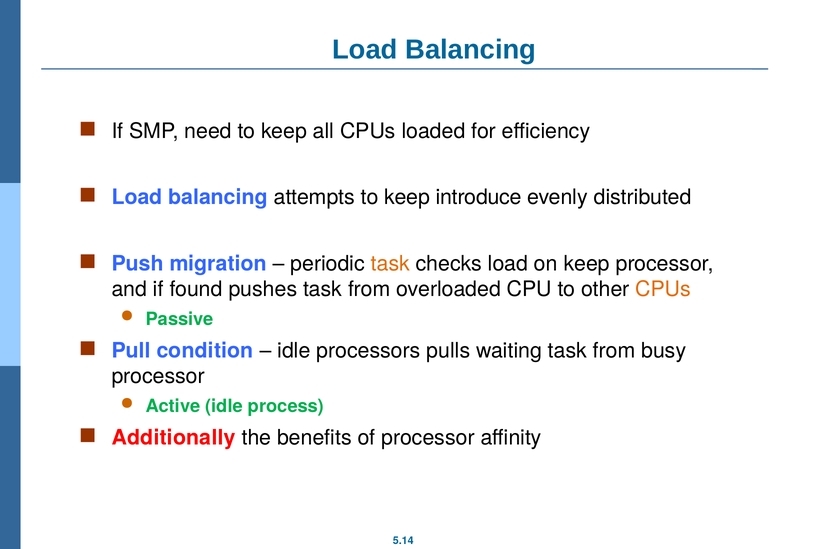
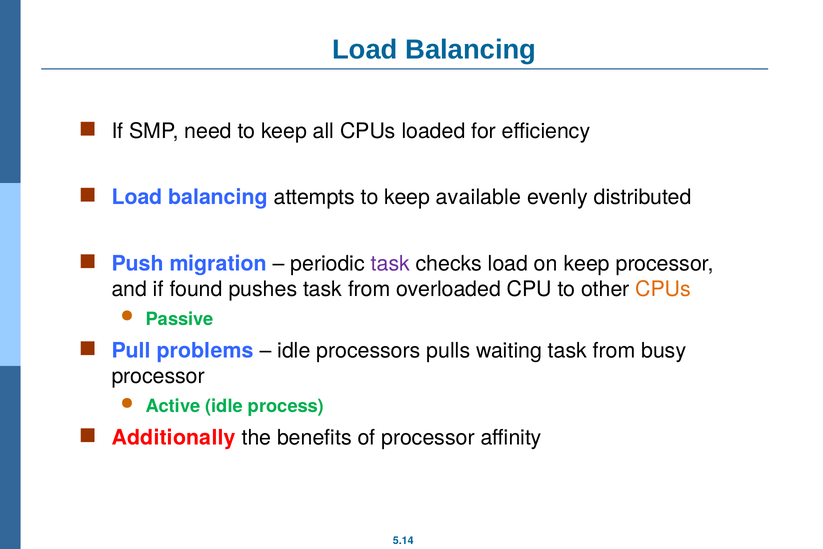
introduce: introduce -> available (479, 197)
task colour: orange -> purple (390, 263)
condition: condition -> problems (205, 351)
